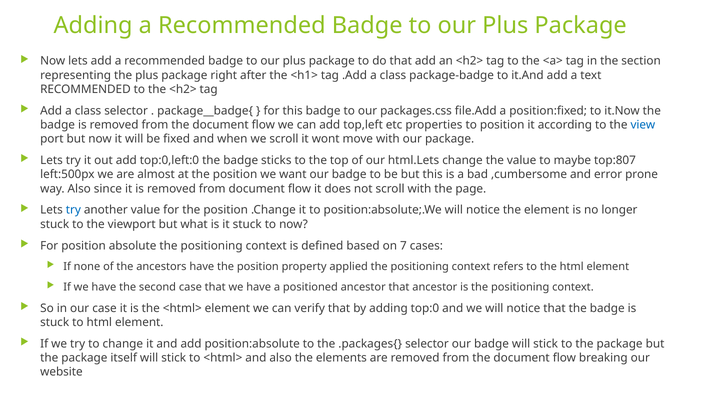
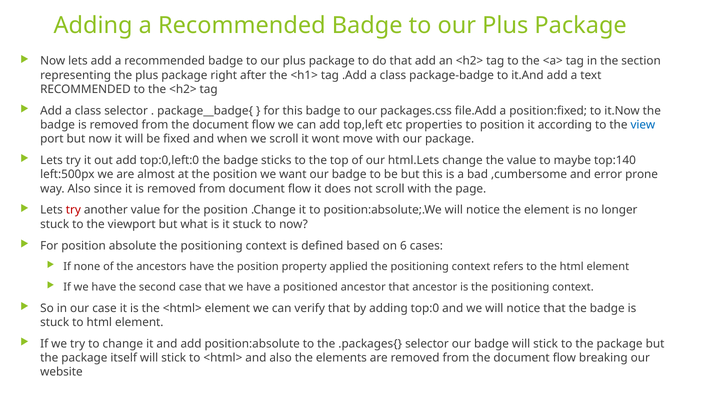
top:807: top:807 -> top:140 (615, 160)
try colour: blue -> red (73, 210)
7: 7 -> 6 (403, 246)
